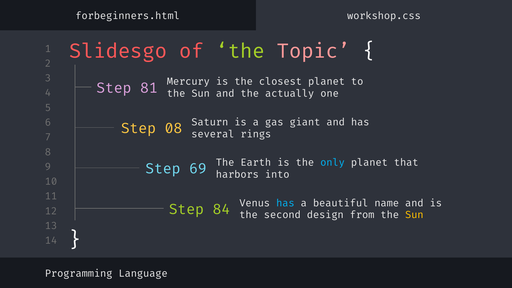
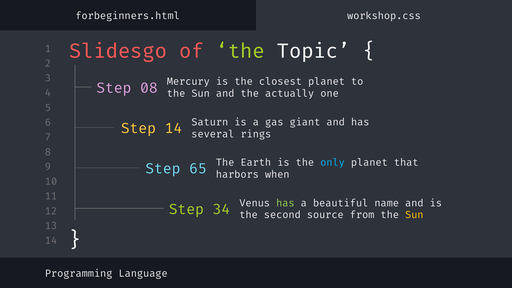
Topic colour: pink -> white (314, 51)
81: 81 -> 08 (149, 88)
Step 08: 08 -> 14 (173, 128)
69: 69 -> 65 (198, 169)
into: into -> when (277, 175)
84: 84 -> 34 (221, 209)
has colour: light blue -> light green (285, 203)
design: design -> source (325, 215)
